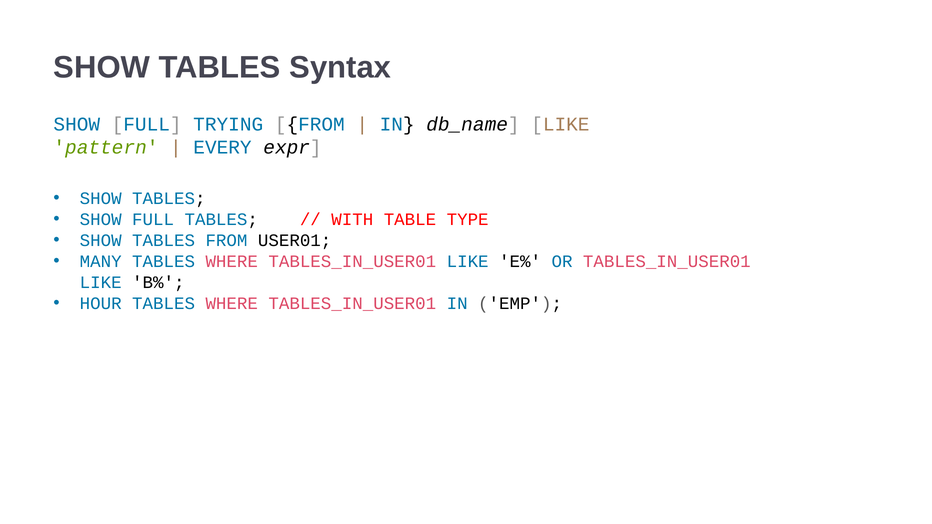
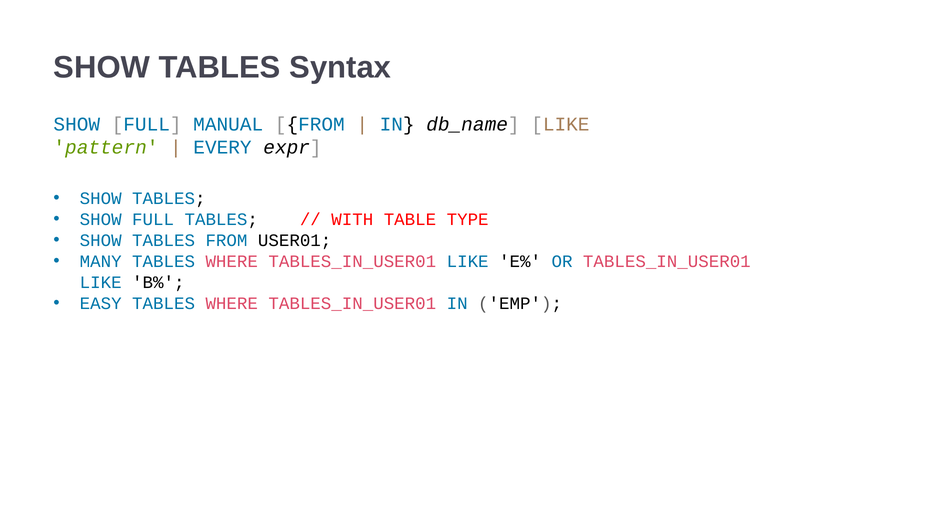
TRYING: TRYING -> MANUAL (228, 124)
HOUR: HOUR -> EASY (101, 304)
